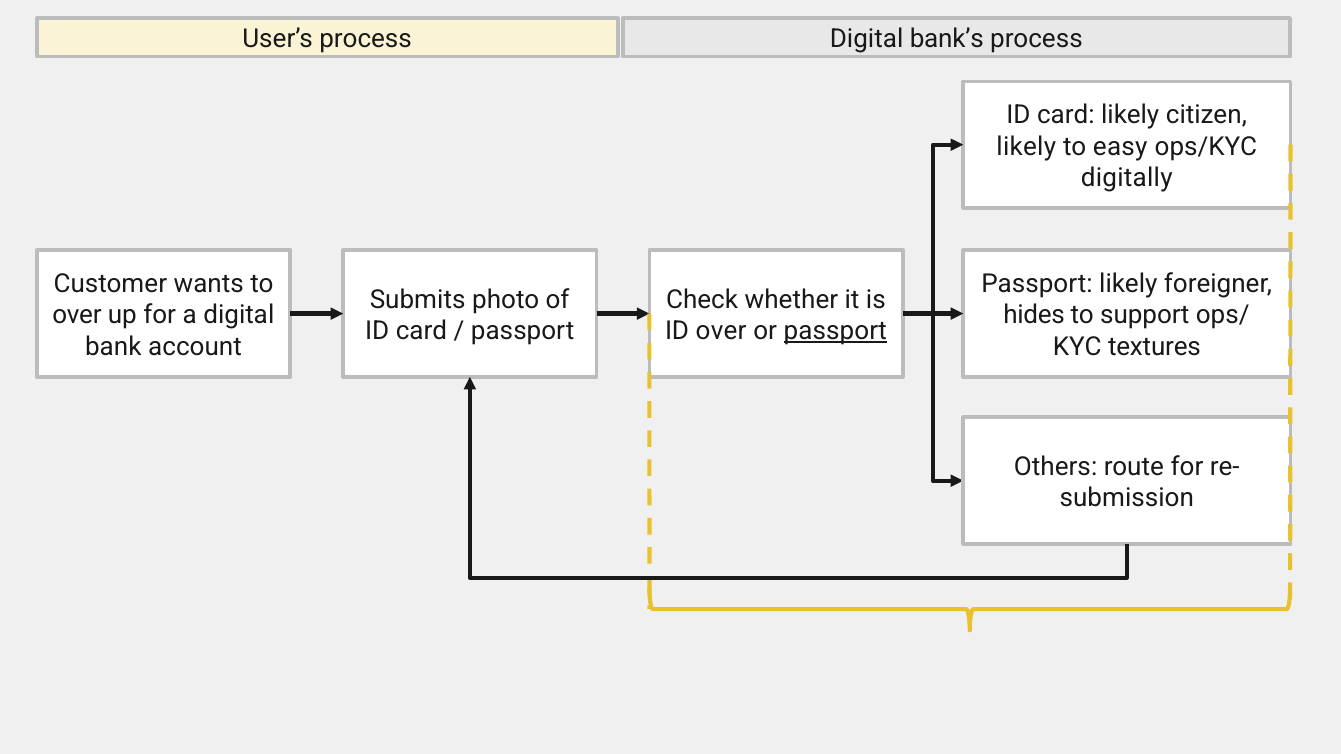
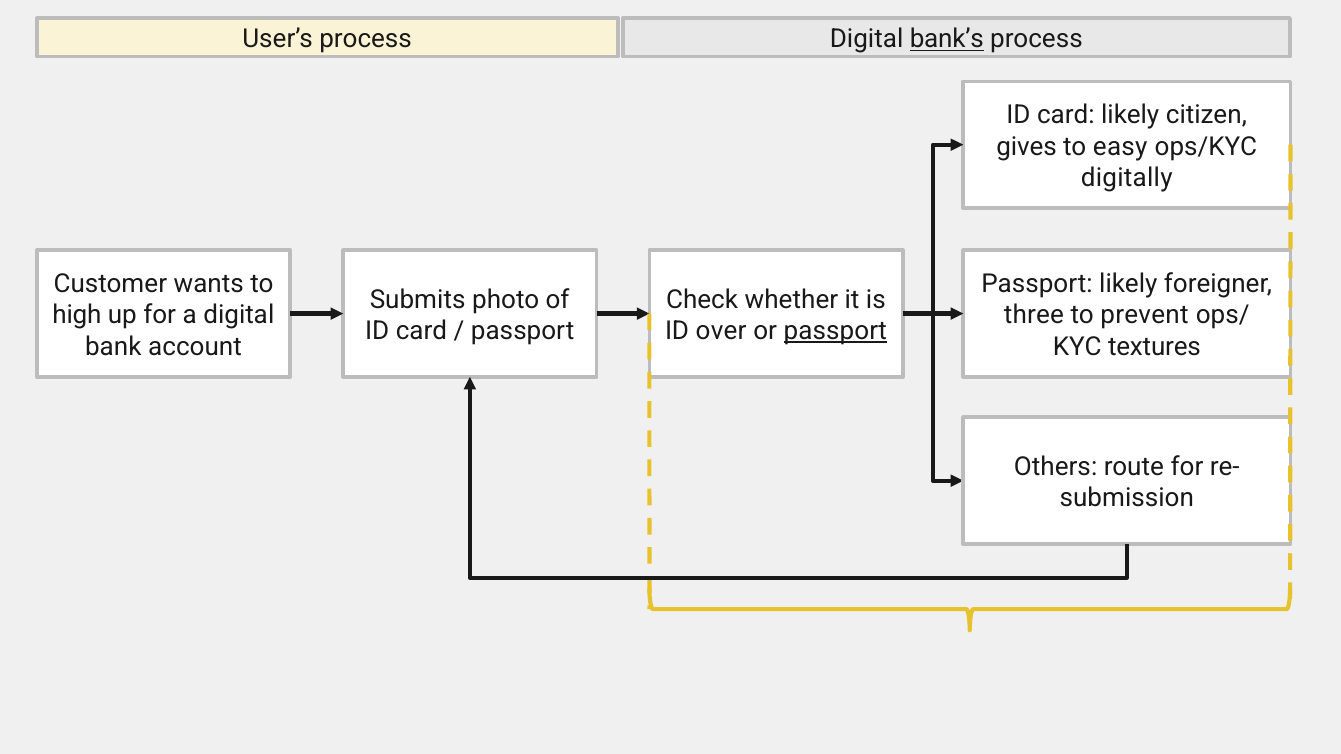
bank’s underline: none -> present (947, 39)
likely: likely -> gives (1027, 147)
over: over -> high (77, 316)
hides: hides -> three (1034, 316)
support: support -> prevent (1145, 316)
